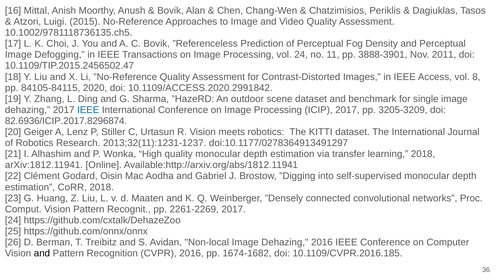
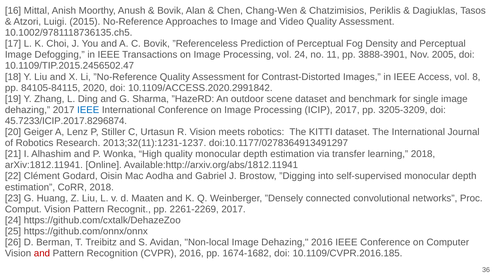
2011: 2011 -> 2005 (444, 55)
82.6936/ICIP.2017.8296874: 82.6936/ICIP.2017.8296874 -> 45.7233/ICIP.2017.8296874 (66, 121)
and colour: black -> red (42, 253)
